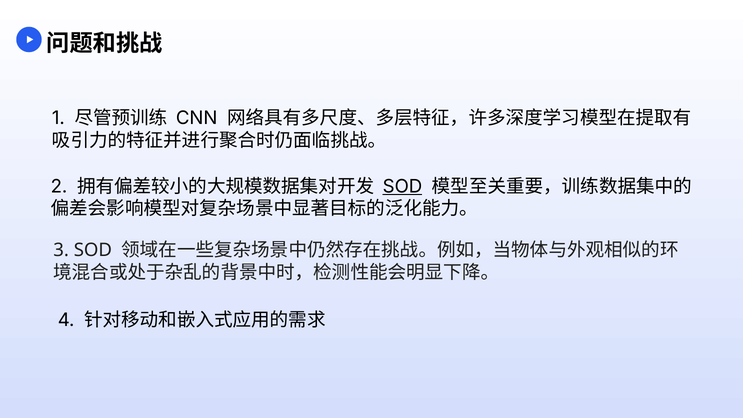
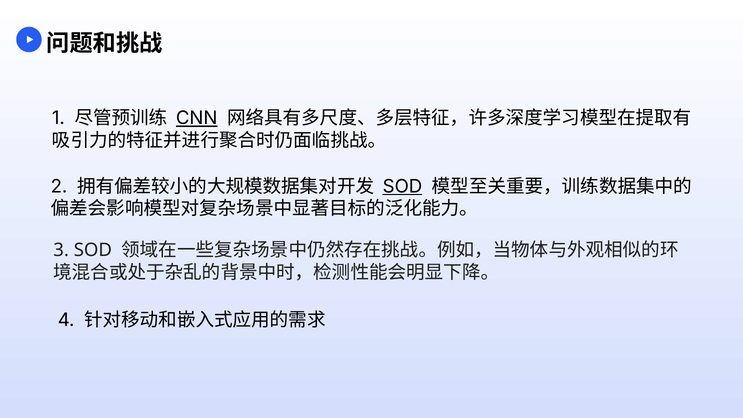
CNN underline: none -> present (197, 118)
